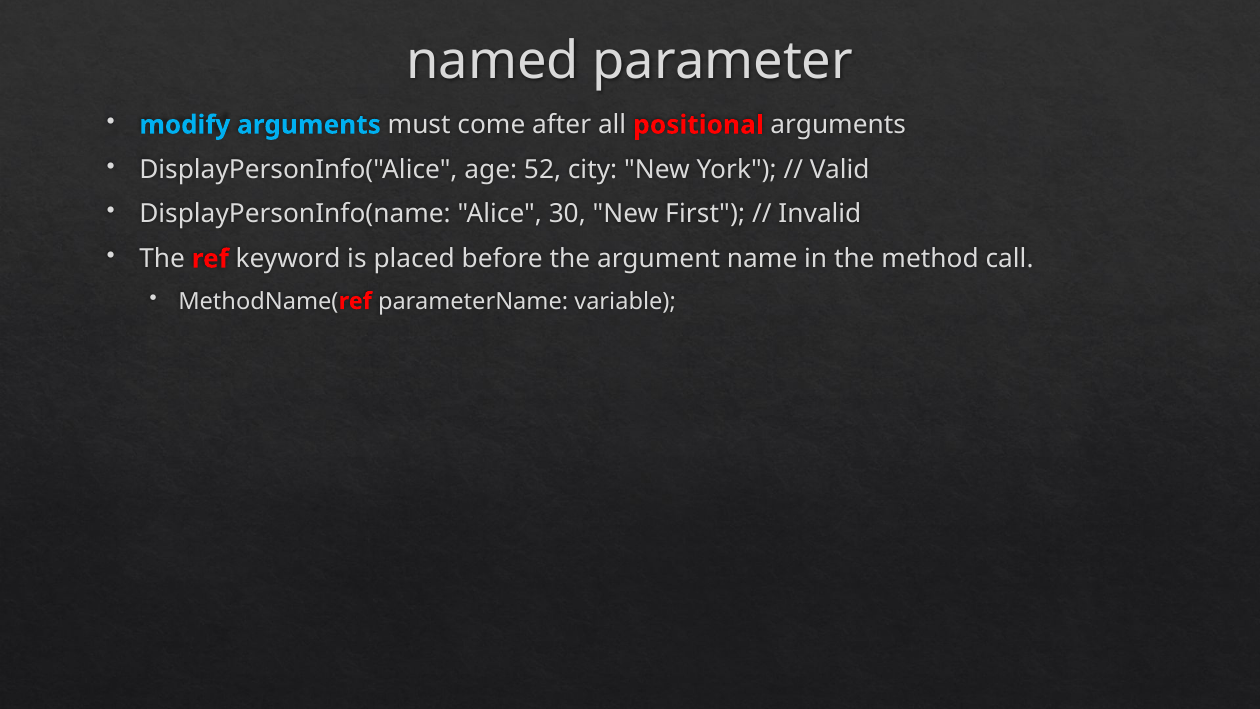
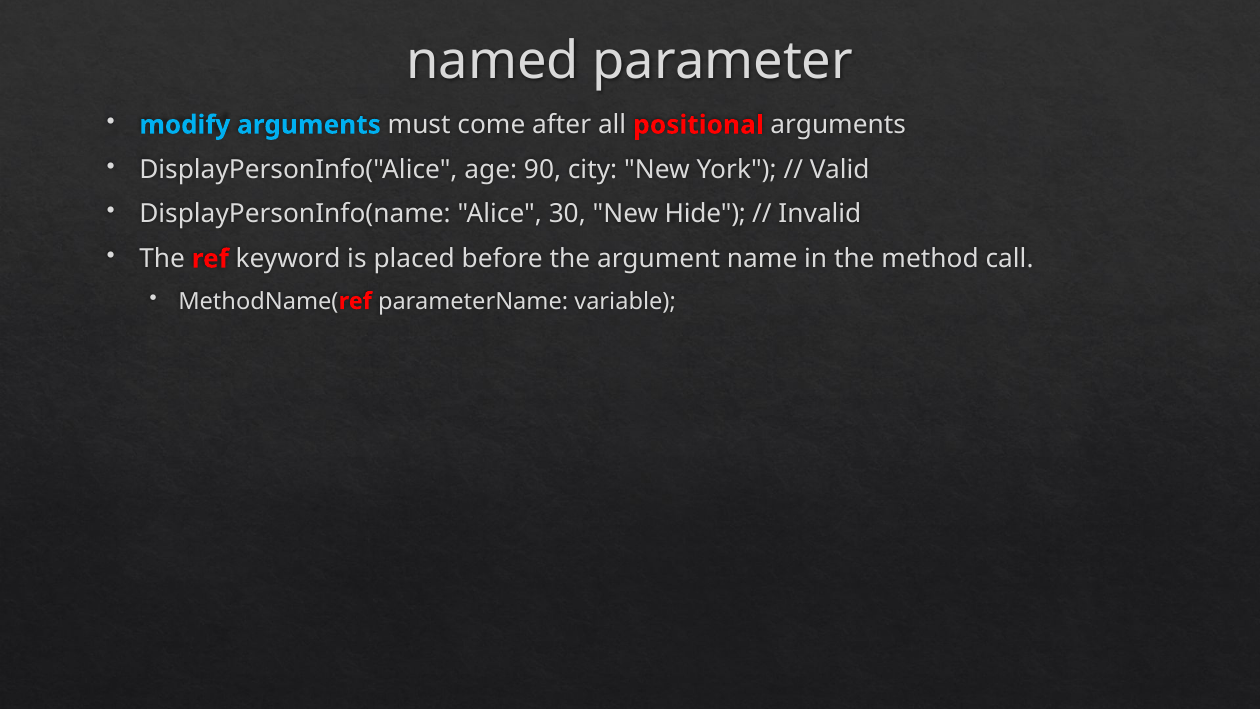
52: 52 -> 90 (543, 170)
First: First -> Hide (705, 214)
